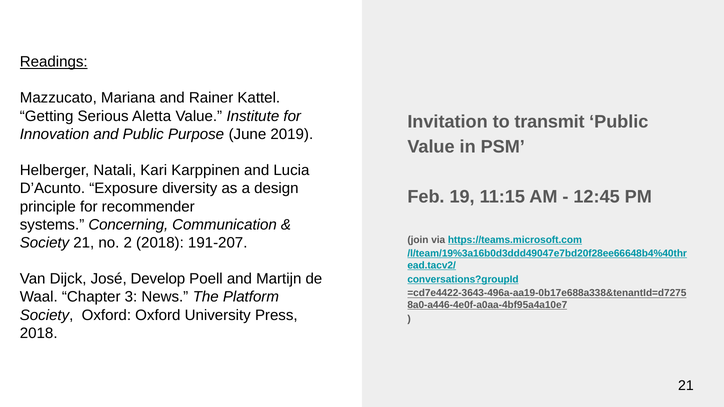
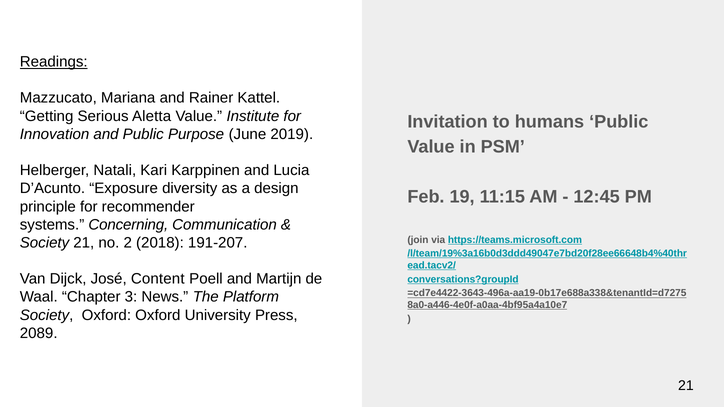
transmit: transmit -> humans (549, 122)
Develop: Develop -> Content (158, 279)
2018: 2018 -> 2089 (39, 333)
